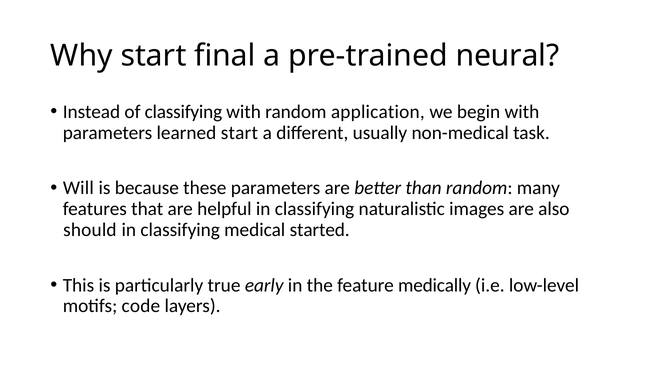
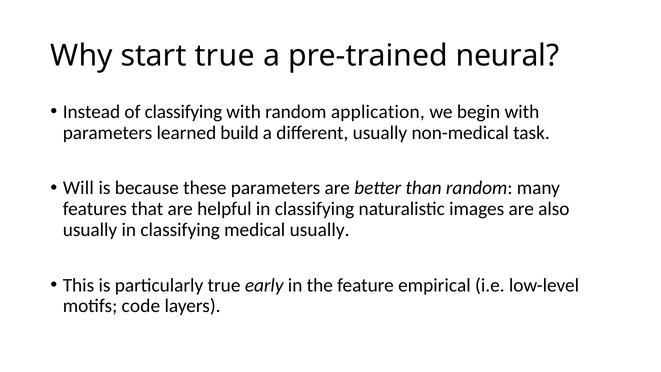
start final: final -> true (225, 56)
learned start: start -> build (240, 133)
should: should -> usually (90, 230)
medical started: started -> usually (320, 230)
medically: medically -> empirical (434, 285)
